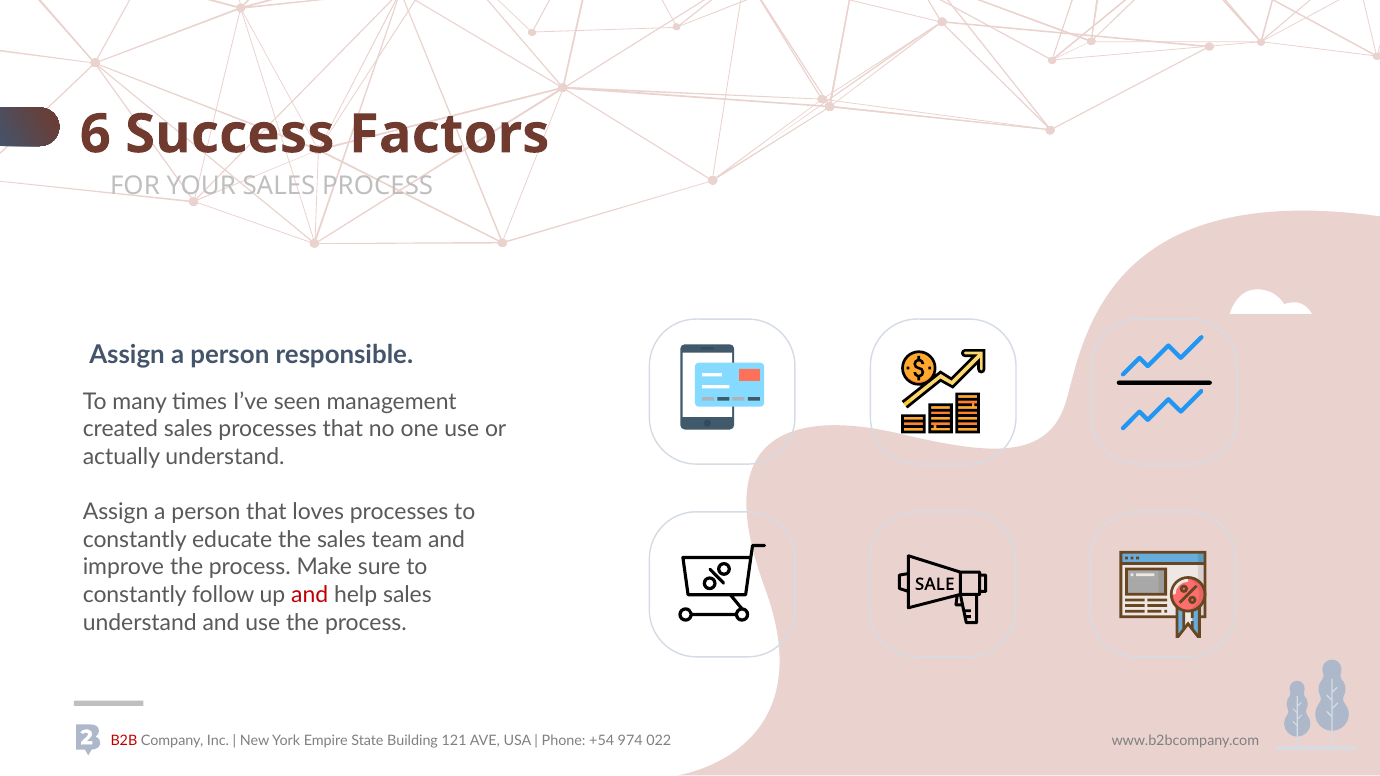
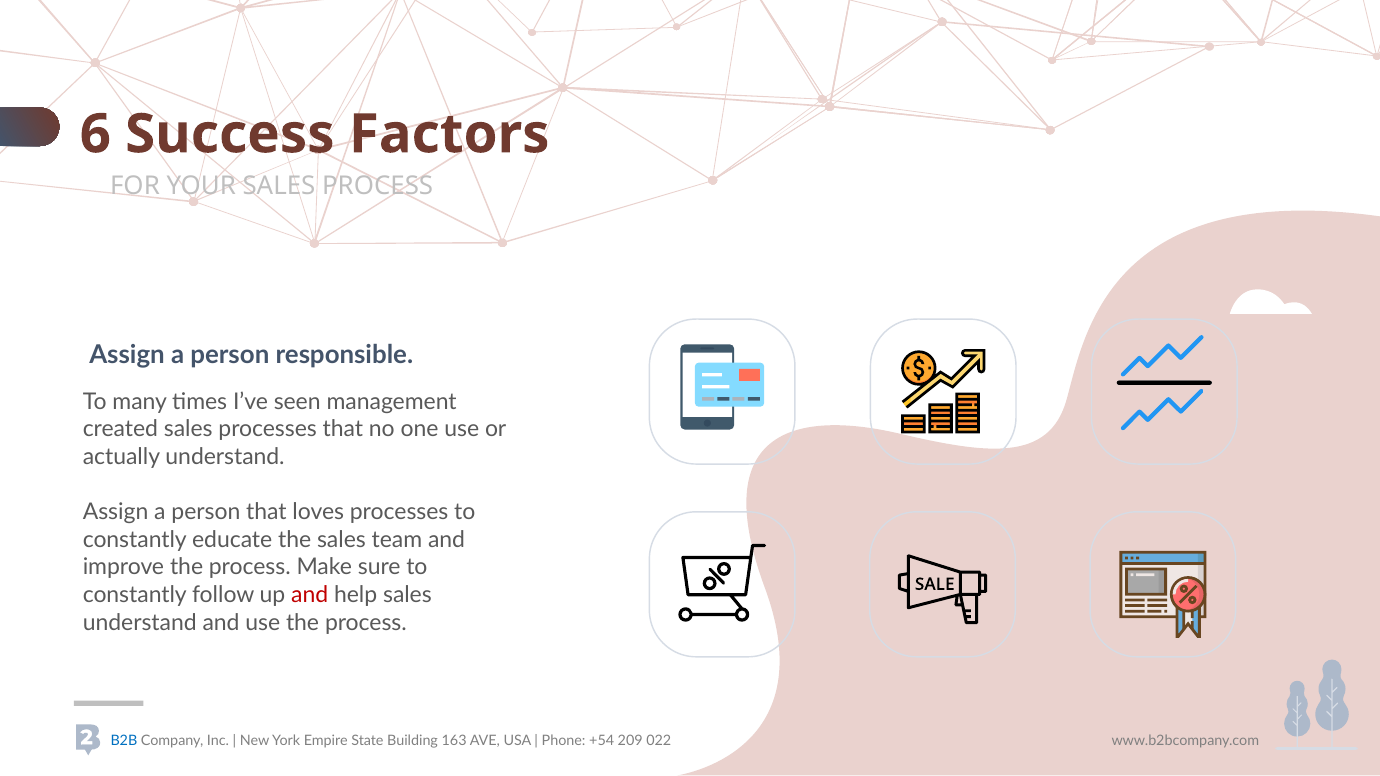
B2B colour: red -> blue (124, 741)
121: 121 -> 163 (454, 741)
974: 974 -> 209 (630, 741)
